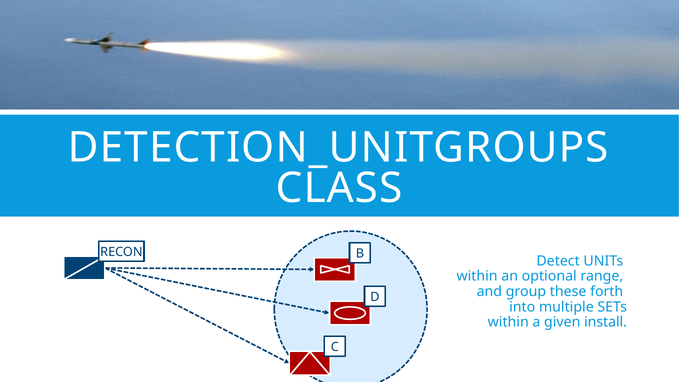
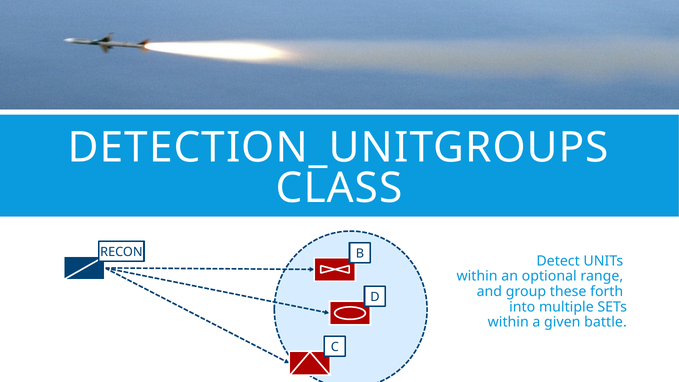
install: install -> battle (605, 322)
